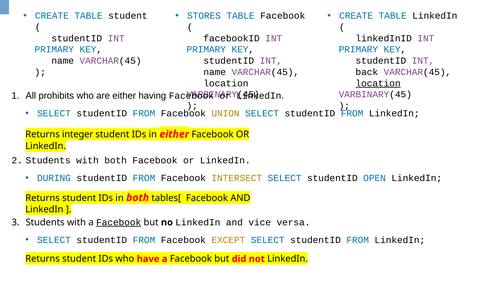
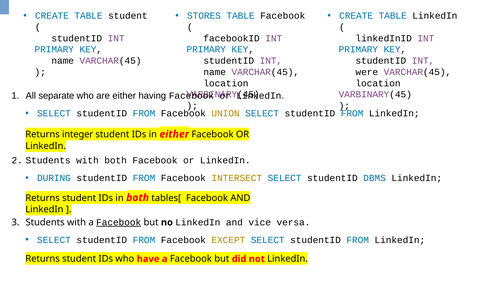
back: back -> were (367, 72)
location underline: present -> none (378, 83)
prohibits: prohibits -> separate (56, 96)
OPEN: OPEN -> DBMS (375, 178)
